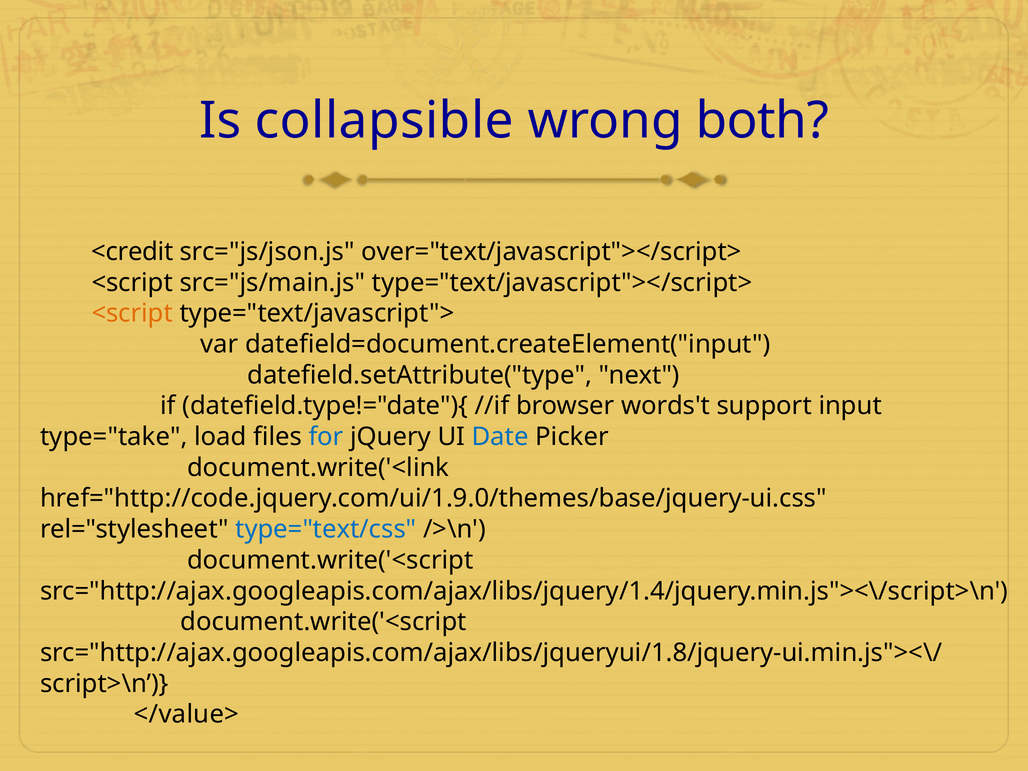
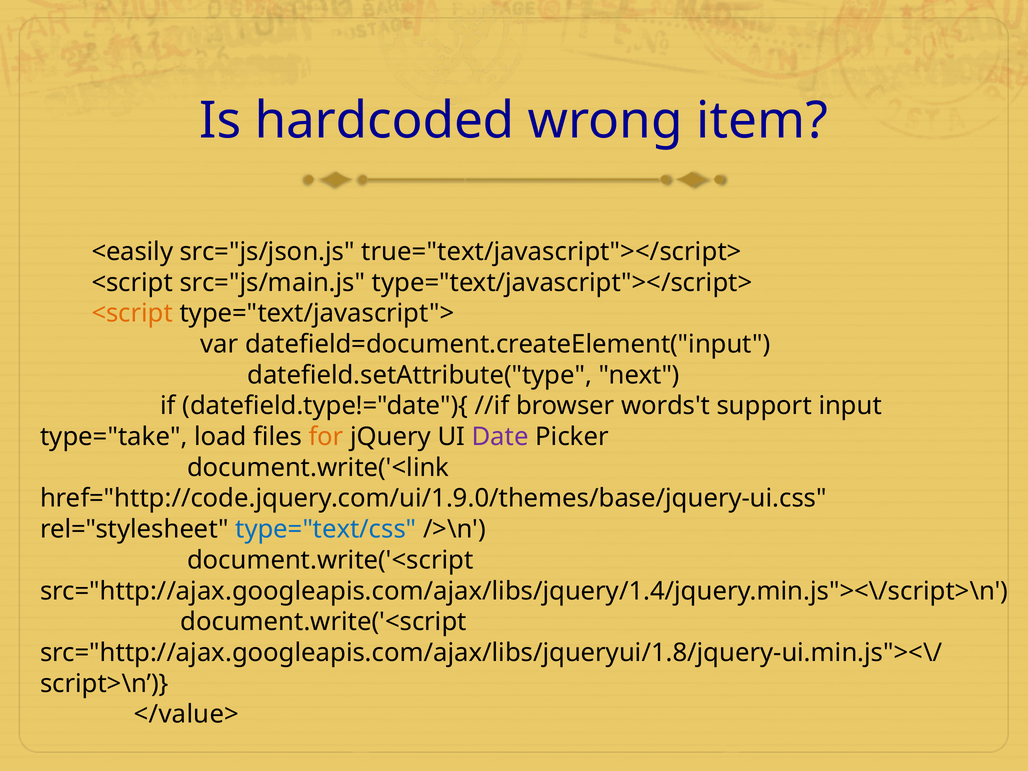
collapsible: collapsible -> hardcoded (385, 121)
both: both -> item (762, 121)
<credit: <credit -> <easily (132, 252)
over="text/javascript"></script>: over="text/javascript"></script> -> true="text/javascript"></script> (551, 252)
for colour: blue -> orange (326, 437)
Date colour: blue -> purple (500, 437)
